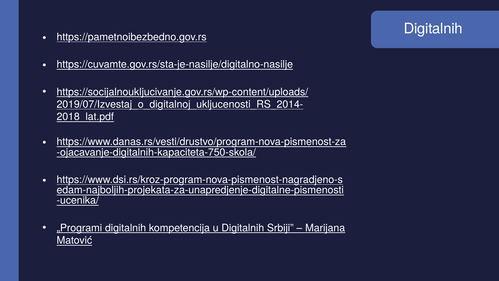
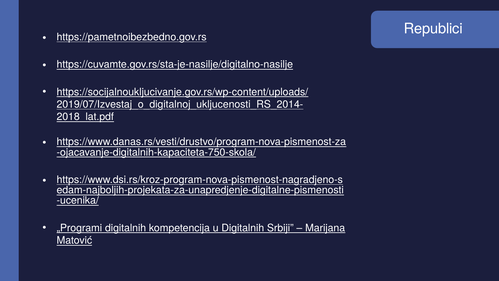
Digitalnih: Digitalnih -> Republici (433, 29)
